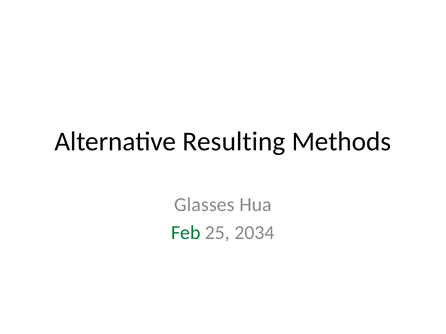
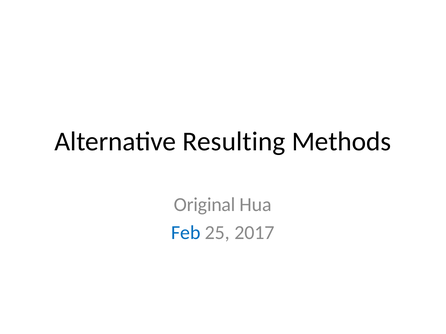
Glasses: Glasses -> Original (205, 205)
Feb colour: green -> blue (186, 233)
2034: 2034 -> 2017 (254, 233)
